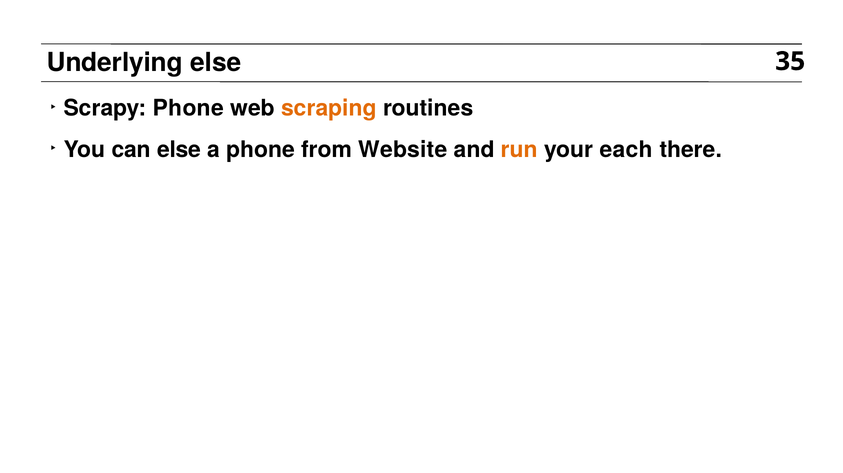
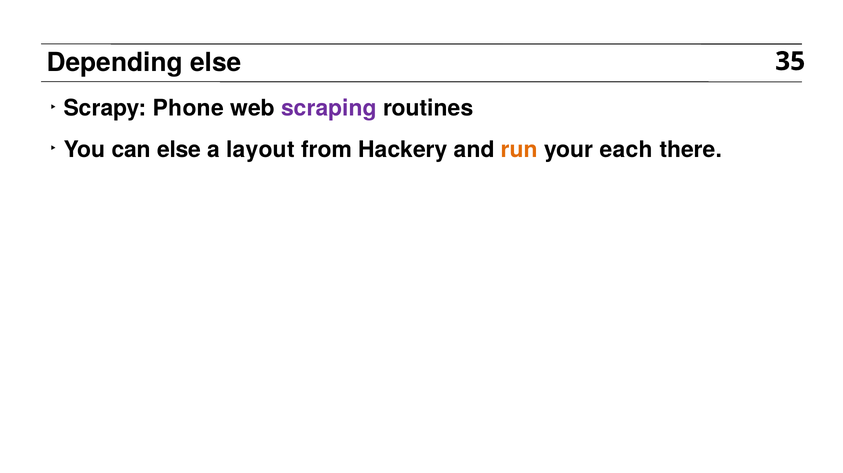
Underlying: Underlying -> Depending (115, 62)
scraping colour: orange -> purple (329, 108)
a phone: phone -> layout (260, 150)
Website: Website -> Hackery (403, 150)
